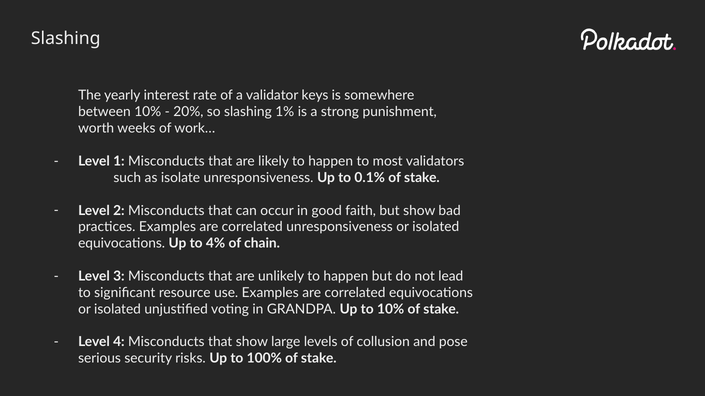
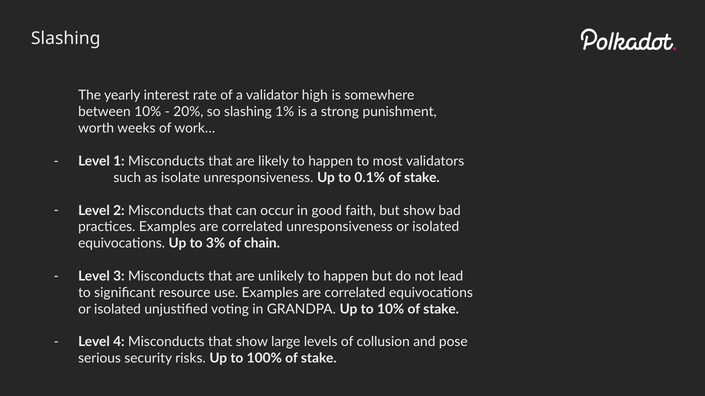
keys: keys -> high (315, 96)
4%: 4% -> 3% (216, 244)
